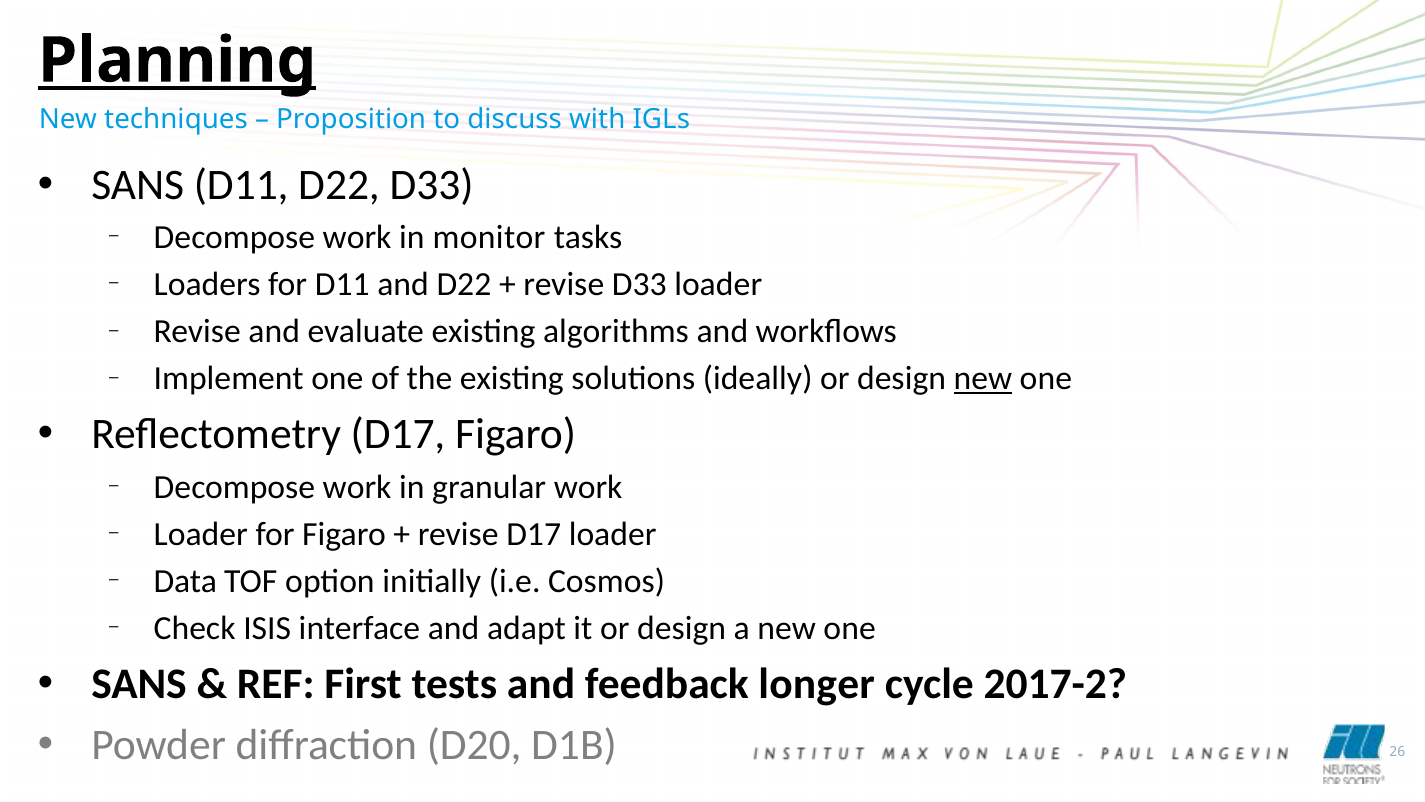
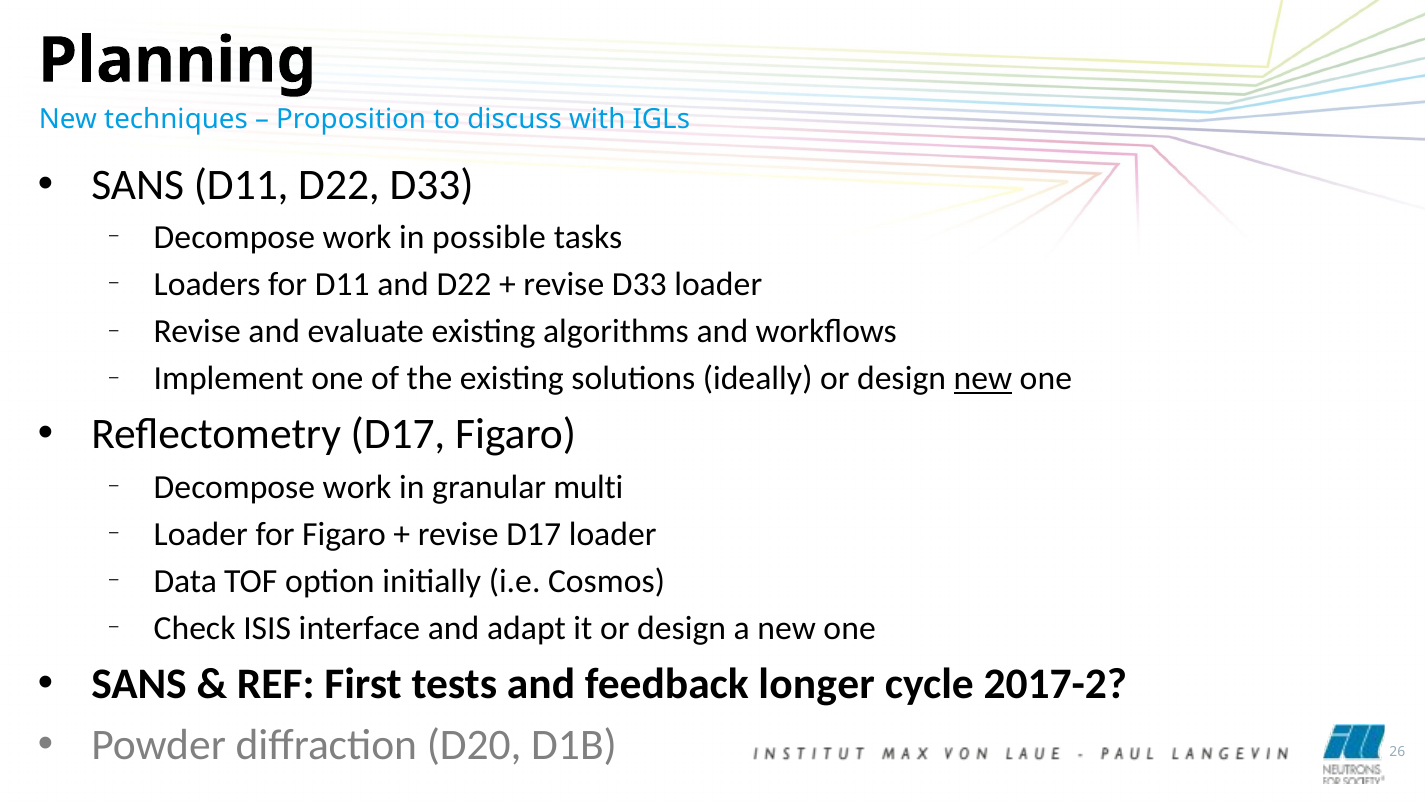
Planning underline: present -> none (177, 61)
monitor: monitor -> possible (489, 237)
granular work: work -> multi (588, 487)
